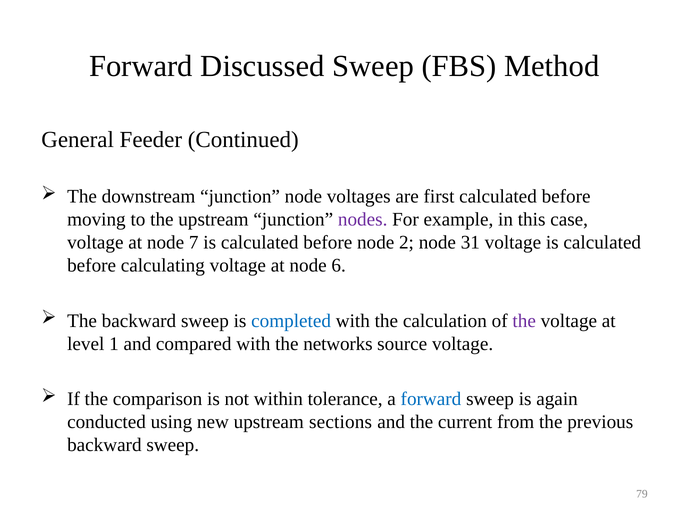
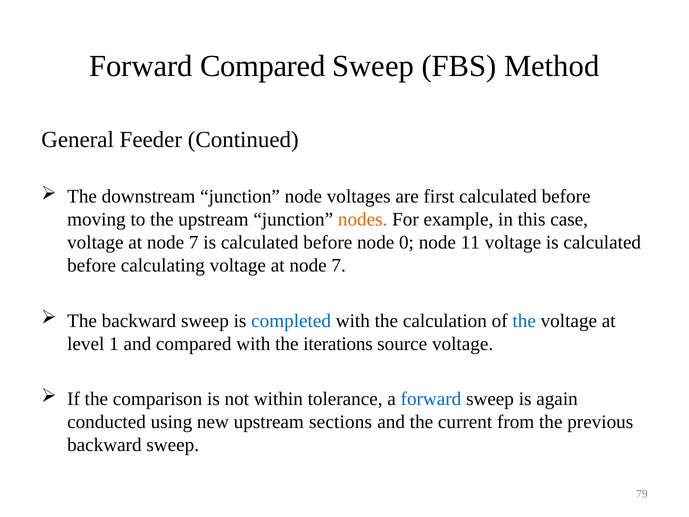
Forward Discussed: Discussed -> Compared (263, 66)
nodes colour: purple -> orange (363, 220)
2: 2 -> 0 (406, 243)
31: 31 -> 11 (470, 243)
6: 6 -> 7 (339, 265)
the colour: purple -> blue (524, 321)
networks: networks -> iterations (338, 344)
